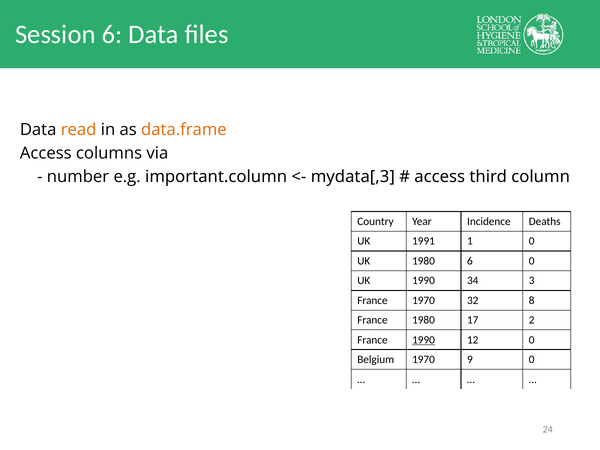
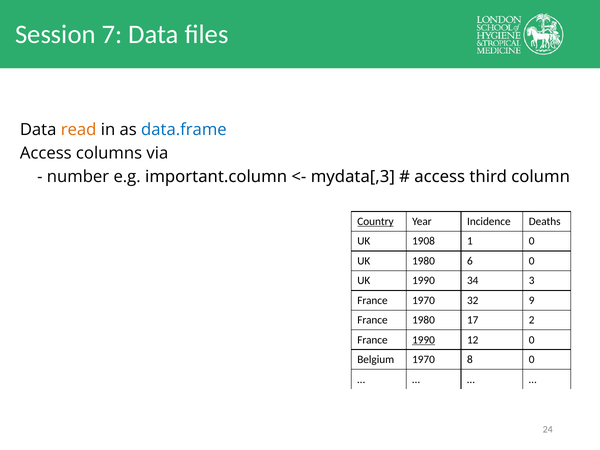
Session 6: 6 -> 7 (112, 34)
data.frame colour: orange -> blue (184, 130)
Country underline: none -> present (375, 222)
1991: 1991 -> 1908 (424, 241)
8: 8 -> 9 (532, 300)
9: 9 -> 8 (470, 360)
